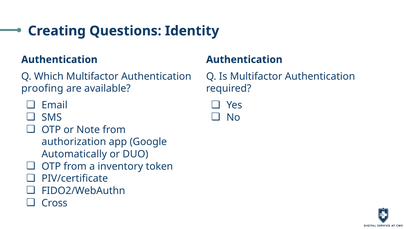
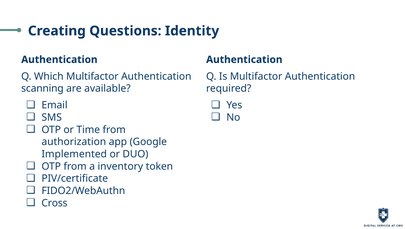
proofing: proofing -> scanning (42, 88)
Note: Note -> Time (88, 129)
Automatically: Automatically -> Implemented (74, 154)
